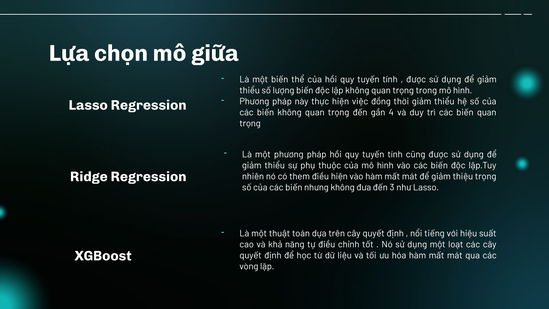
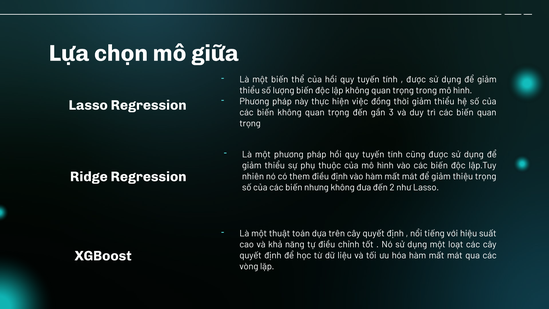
4: 4 -> 3 (391, 112)
điều hiện: hiện -> định (339, 176)
3: 3 -> 2 (392, 187)
